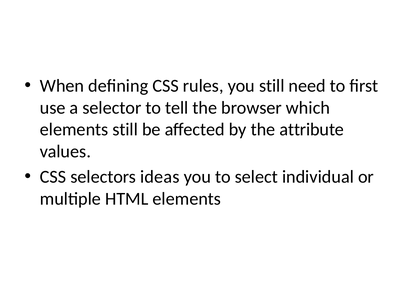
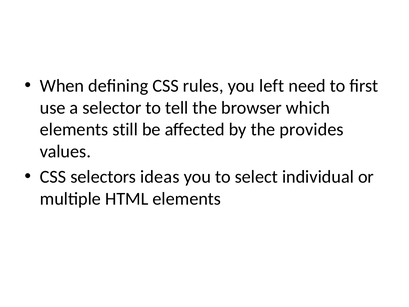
you still: still -> left (272, 86)
attribute: attribute -> provides (312, 129)
